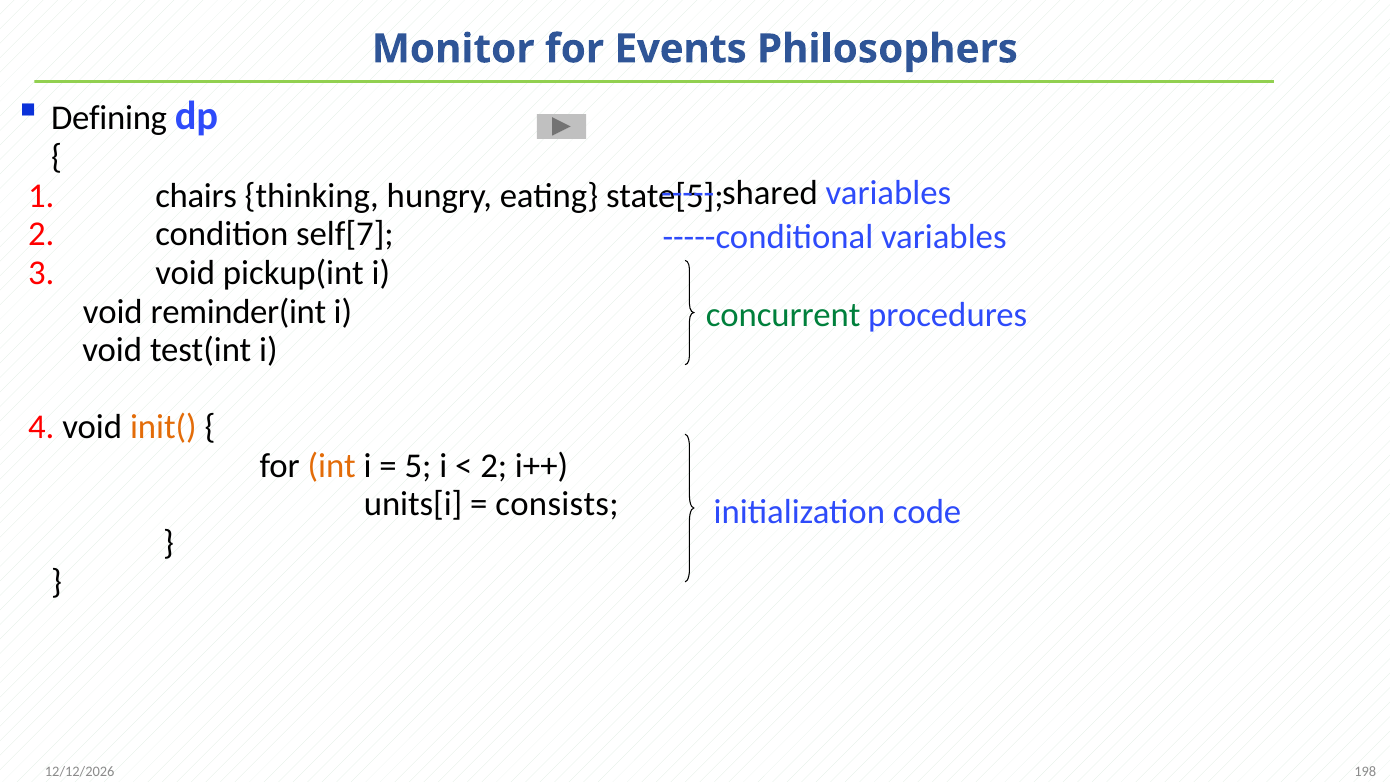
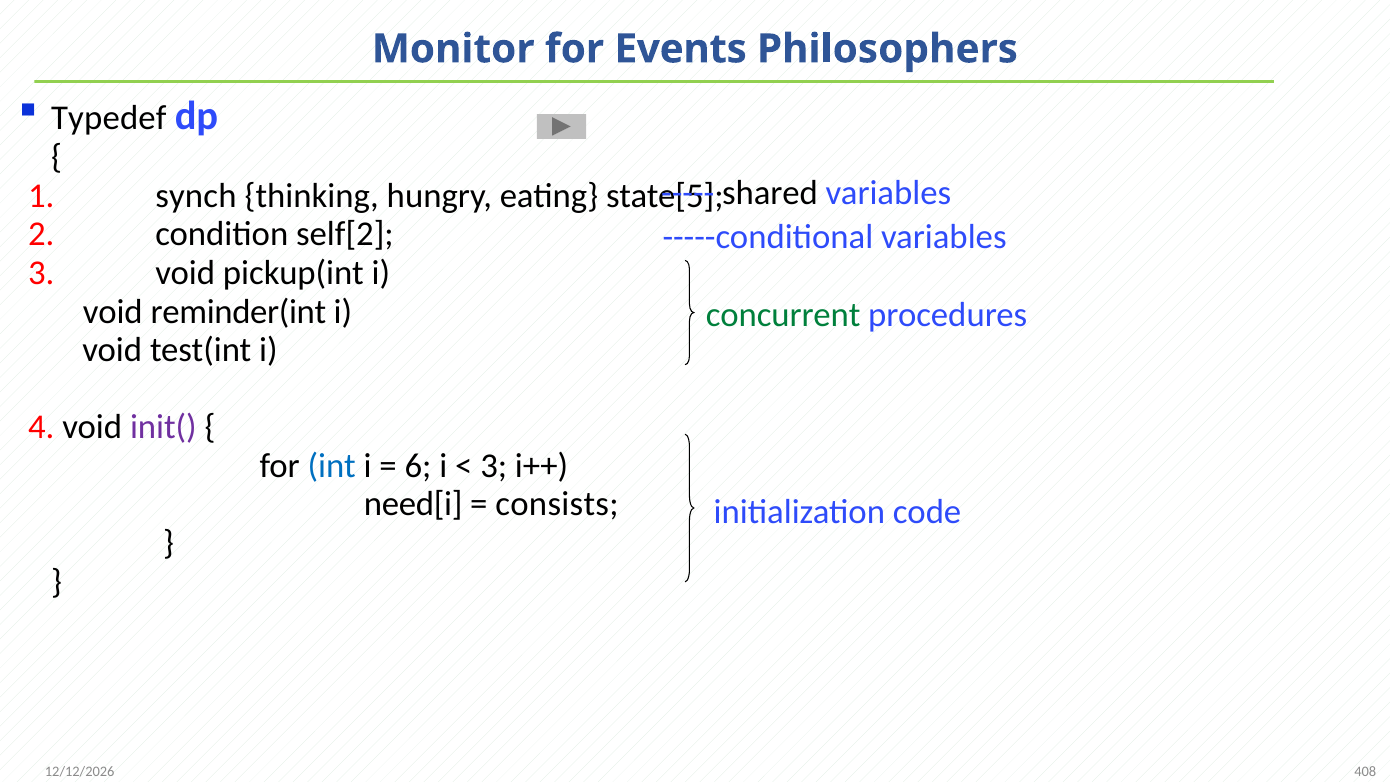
Defining: Defining -> Typedef (109, 118)
chairs: chairs -> synch (196, 196)
self[7: self[7 -> self[2 (345, 234)
init( colour: orange -> purple (163, 427)
int colour: orange -> blue (332, 466)
5: 5 -> 6 (418, 466)
2: 2 -> 3 (494, 466)
units[i: units[i -> need[i (413, 504)
198: 198 -> 408 (1365, 772)
